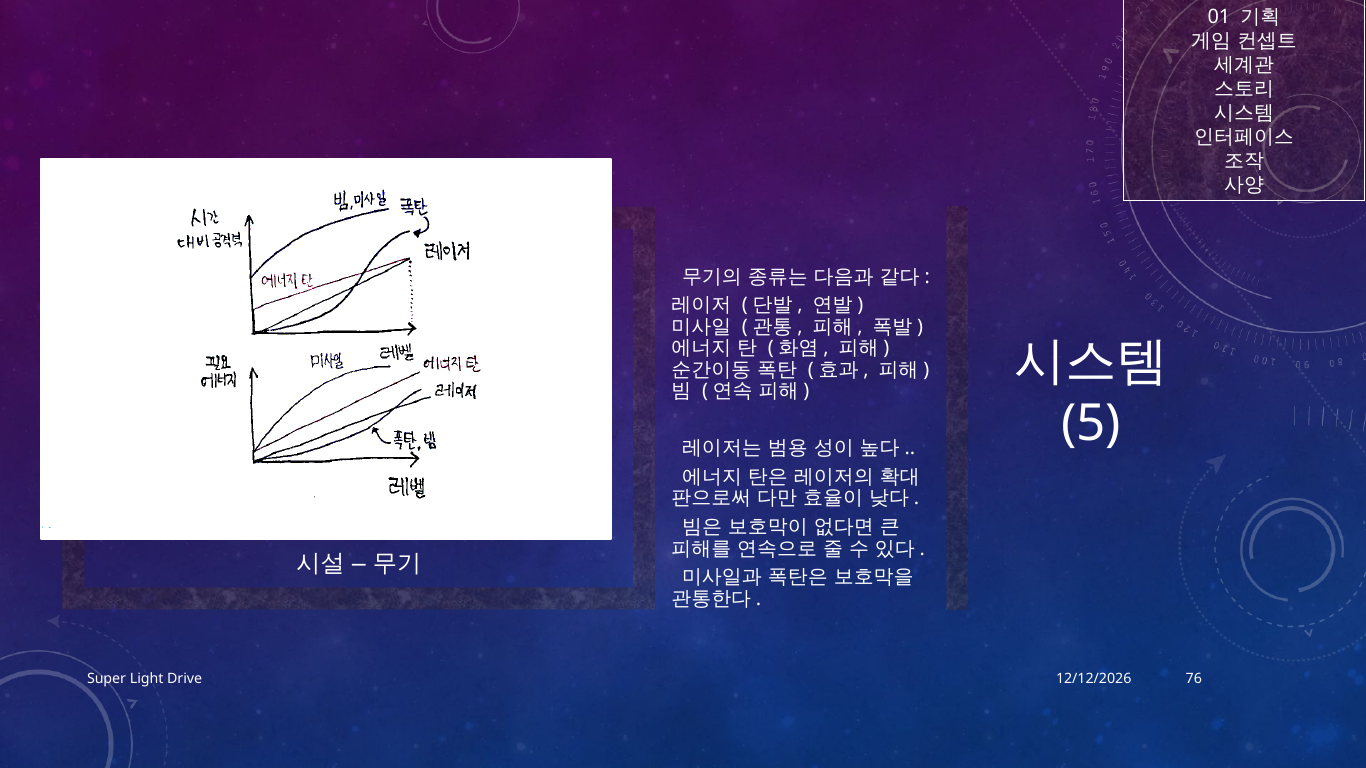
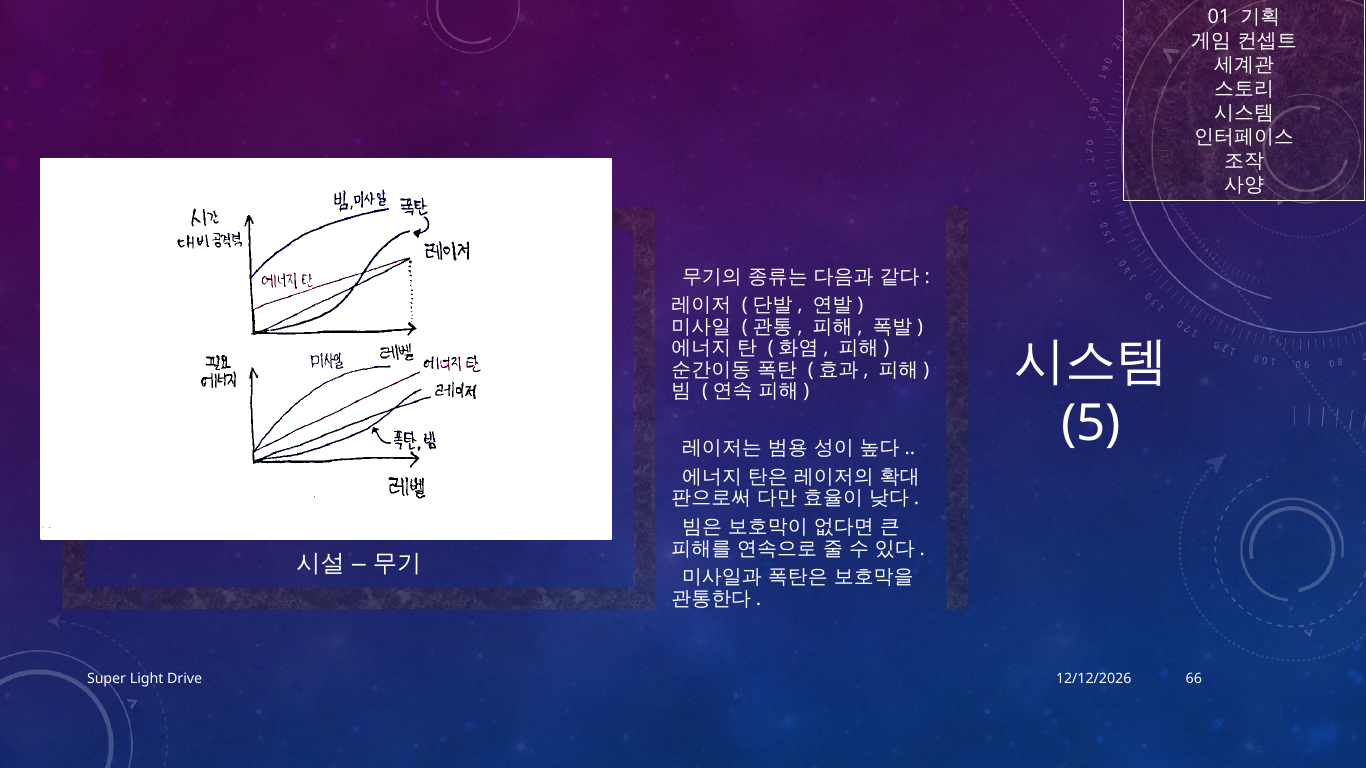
76: 76 -> 66 (1194, 679)
